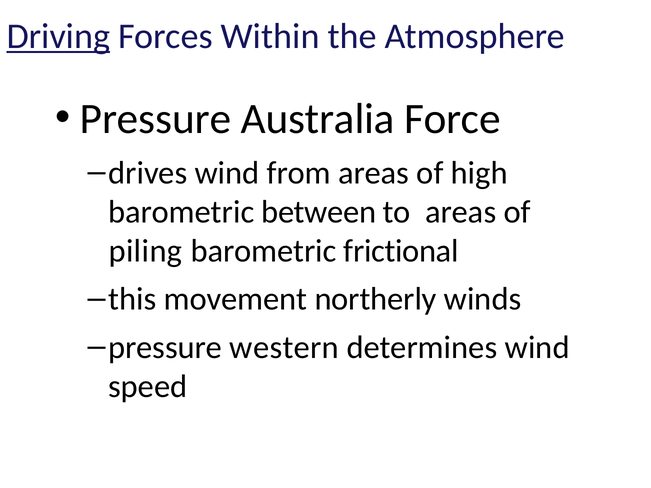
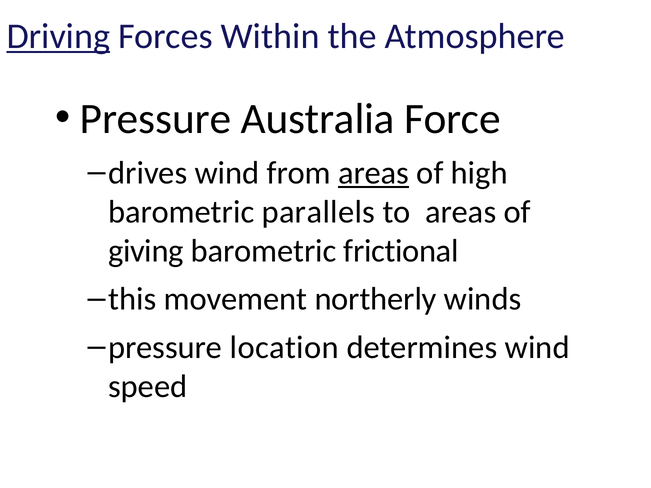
areas underline: none -> present (374, 173)
between: between -> parallels (318, 212)
piling: piling -> giving (146, 251)
western: western -> location (284, 348)
